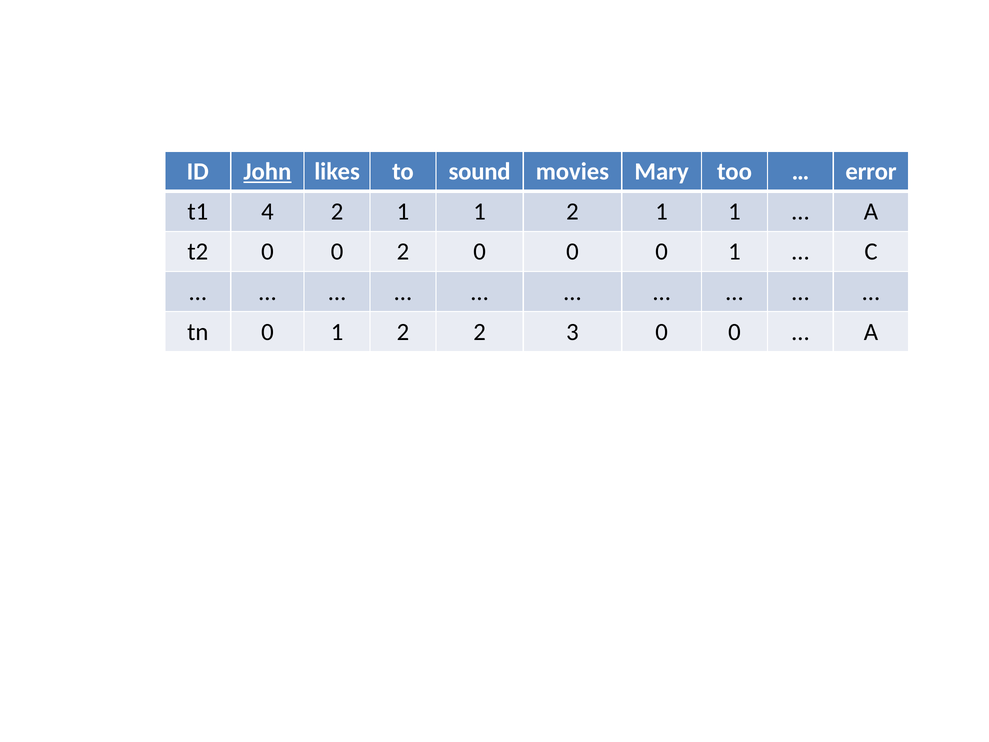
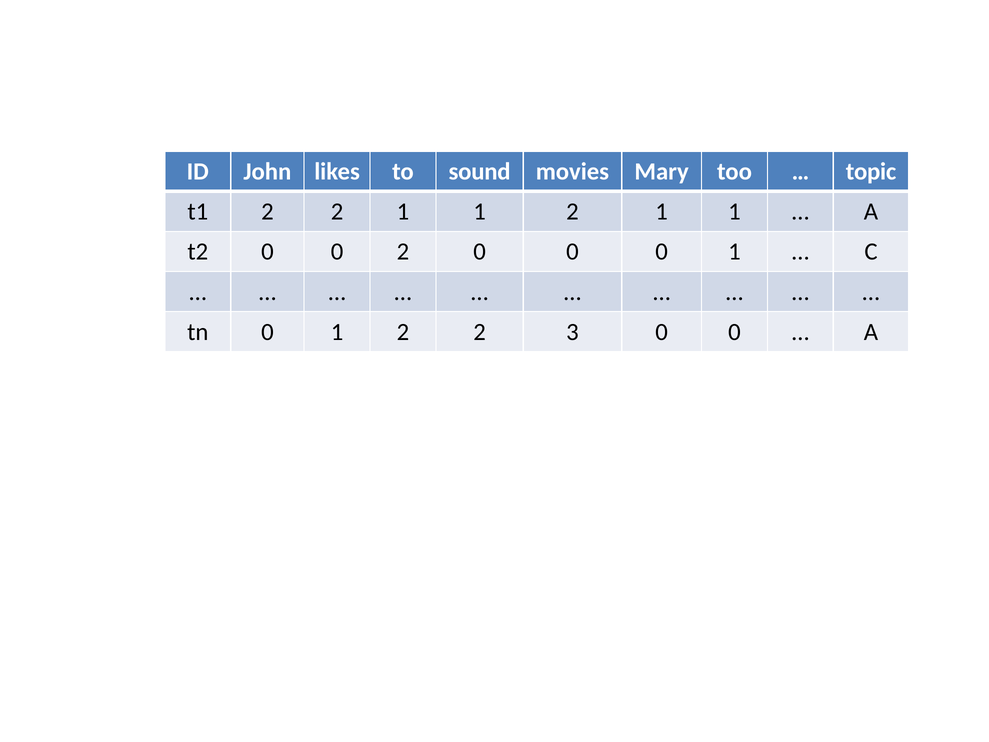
John underline: present -> none (267, 171)
error: error -> topic (871, 171)
t1 4: 4 -> 2 (267, 212)
